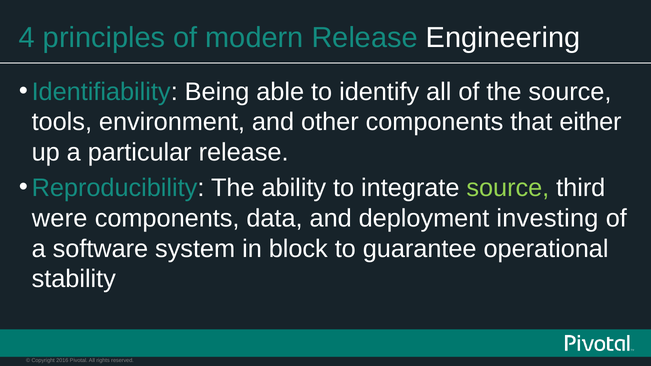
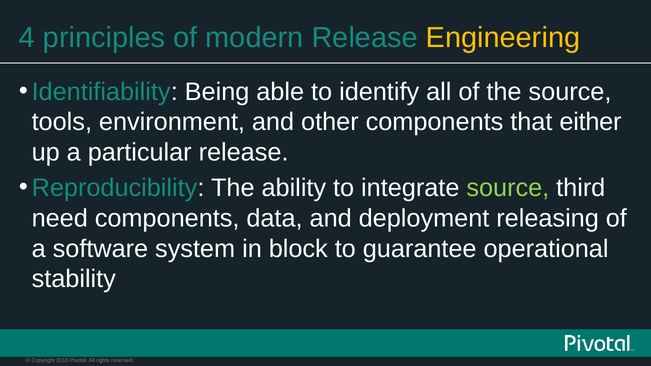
Engineering colour: white -> yellow (503, 38)
were: were -> need (60, 218)
investing: investing -> releasing (548, 218)
